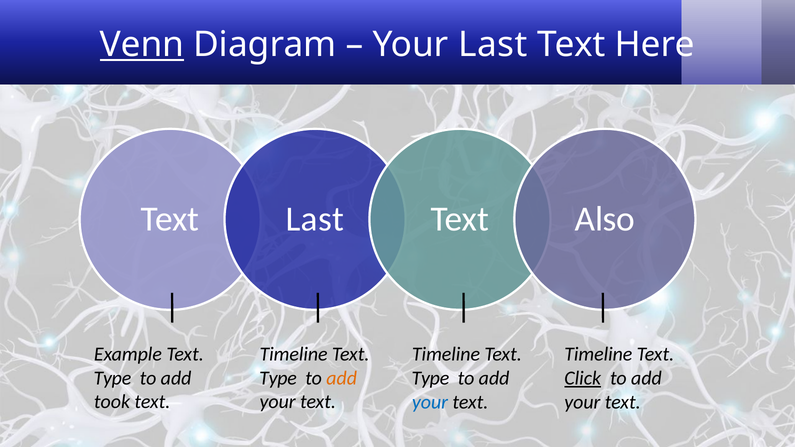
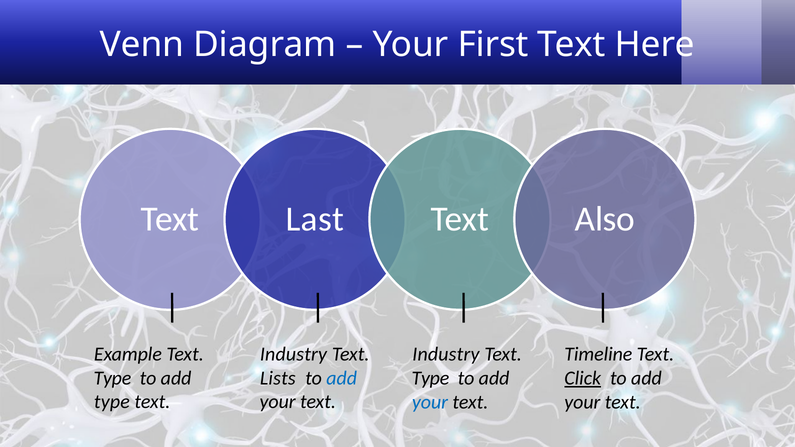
Venn underline: present -> none (142, 45)
Your Last: Last -> First (493, 45)
Timeline: Timeline -> Industry (293, 354)
Timeline: Timeline -> Industry (446, 354)
Type: Type -> Lists (278, 378)
add colour: orange -> blue (342, 378)
took: took -> type (112, 402)
